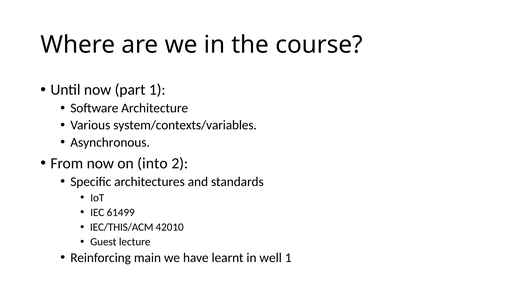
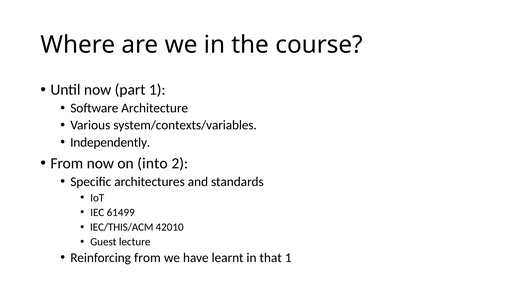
Asynchronous: Asynchronous -> Independently (110, 142)
Reinforcing main: main -> from (147, 258)
well: well -> that (271, 258)
